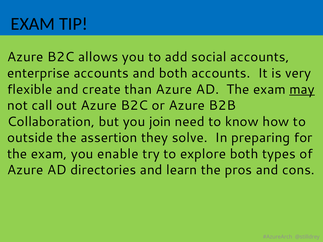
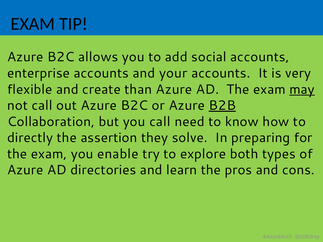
and both: both -> your (173, 73)
B2B underline: none -> present (222, 106)
you join: join -> call (160, 122)
outside: outside -> directly (30, 138)
